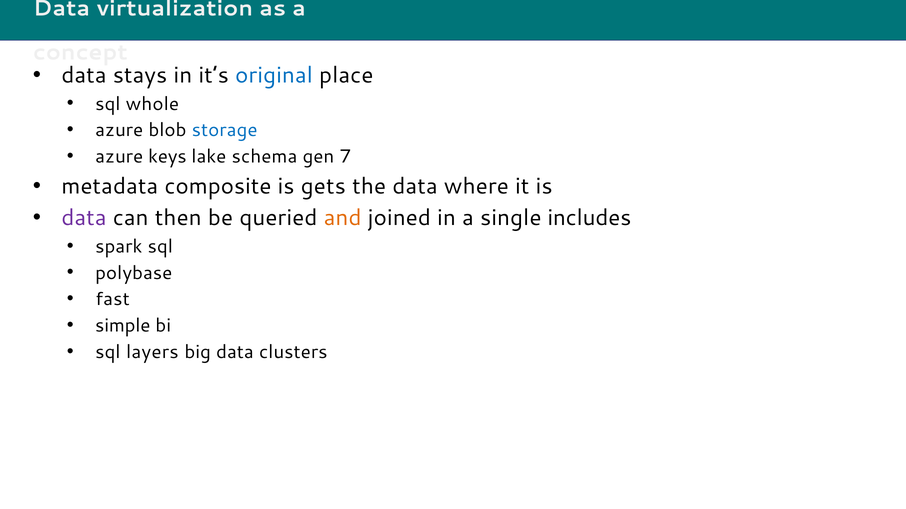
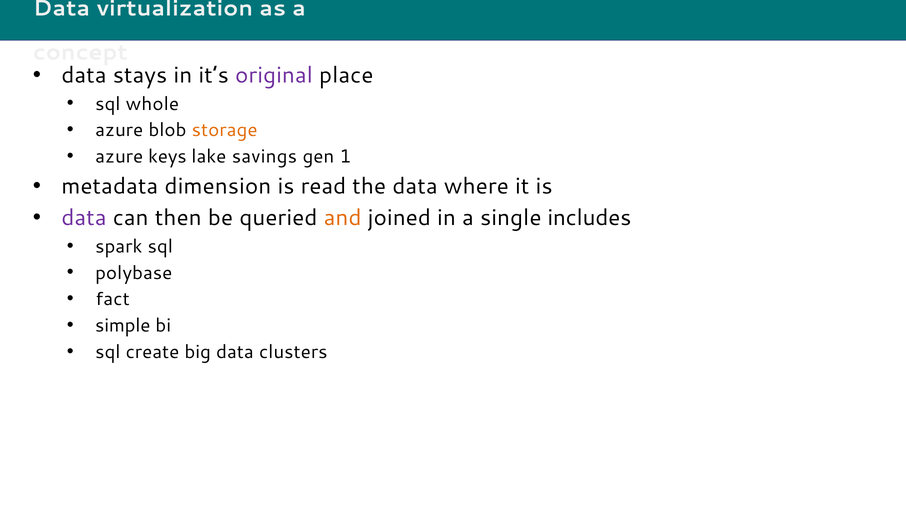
original colour: blue -> purple (274, 76)
storage colour: blue -> orange (225, 130)
schema: schema -> savings (264, 157)
7: 7 -> 1 (345, 157)
composite: composite -> dimension (218, 187)
gets: gets -> read (323, 187)
fast: fast -> fact (113, 300)
layers: layers -> create (153, 352)
